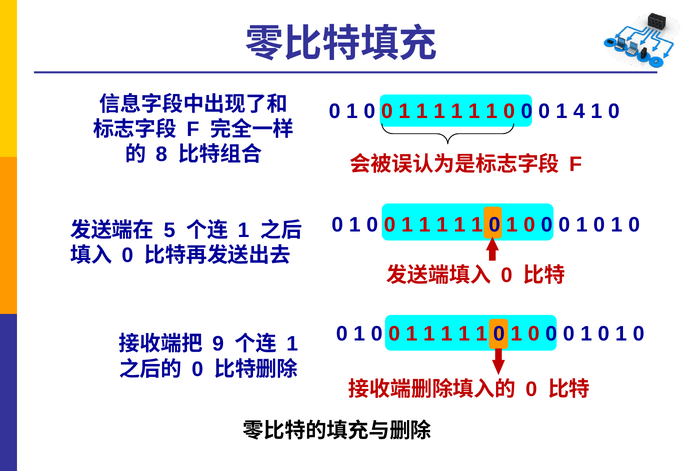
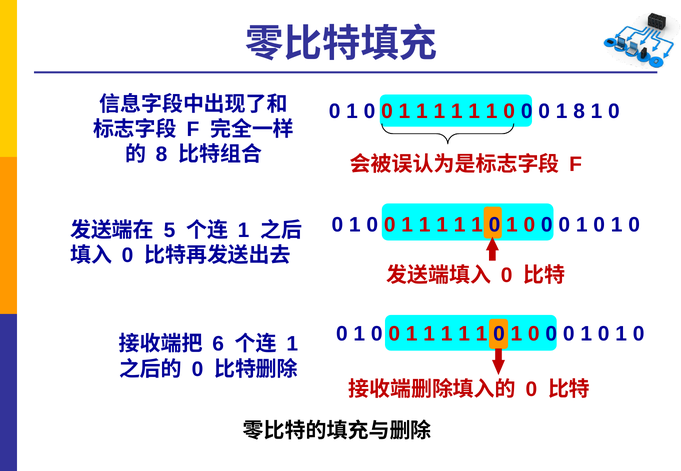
1 4: 4 -> 8 (579, 112)
9: 9 -> 6 (218, 344)
